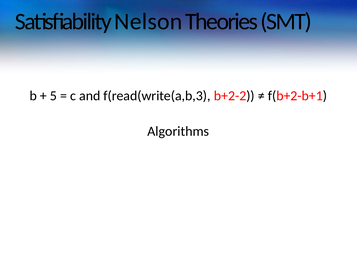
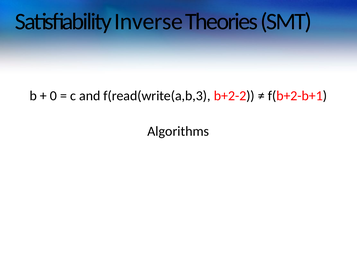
Nelson: Nelson -> Inverse (149, 22)
5: 5 -> 0 (53, 96)
